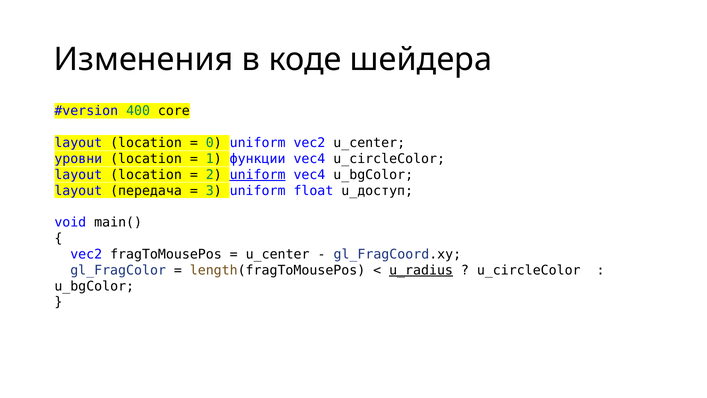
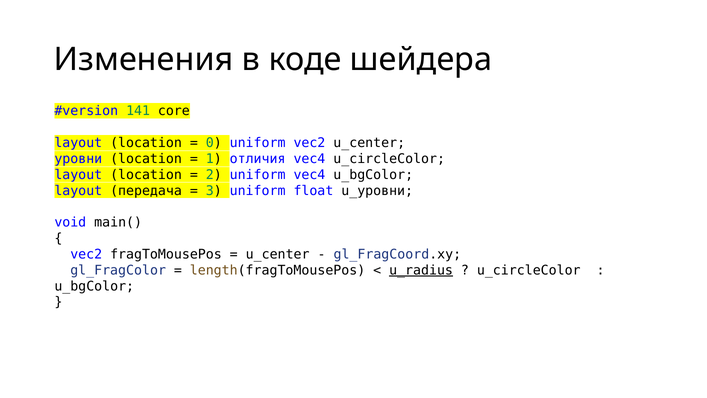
400: 400 -> 141 (138, 111)
функции: функции -> отличия (258, 159)
uniform underline: present -> none (258, 175)
u_доступ: u_доступ -> u_уровни (377, 190)
